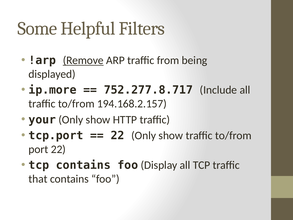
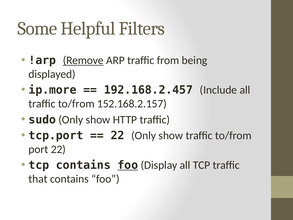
752.277.8.717: 752.277.8.717 -> 192.168.2.457 (148, 90)
194.168.2.157: 194.168.2.157 -> 152.168.2.157 (132, 104)
your: your -> sudo (42, 120)
foo underline: none -> present (128, 165)
